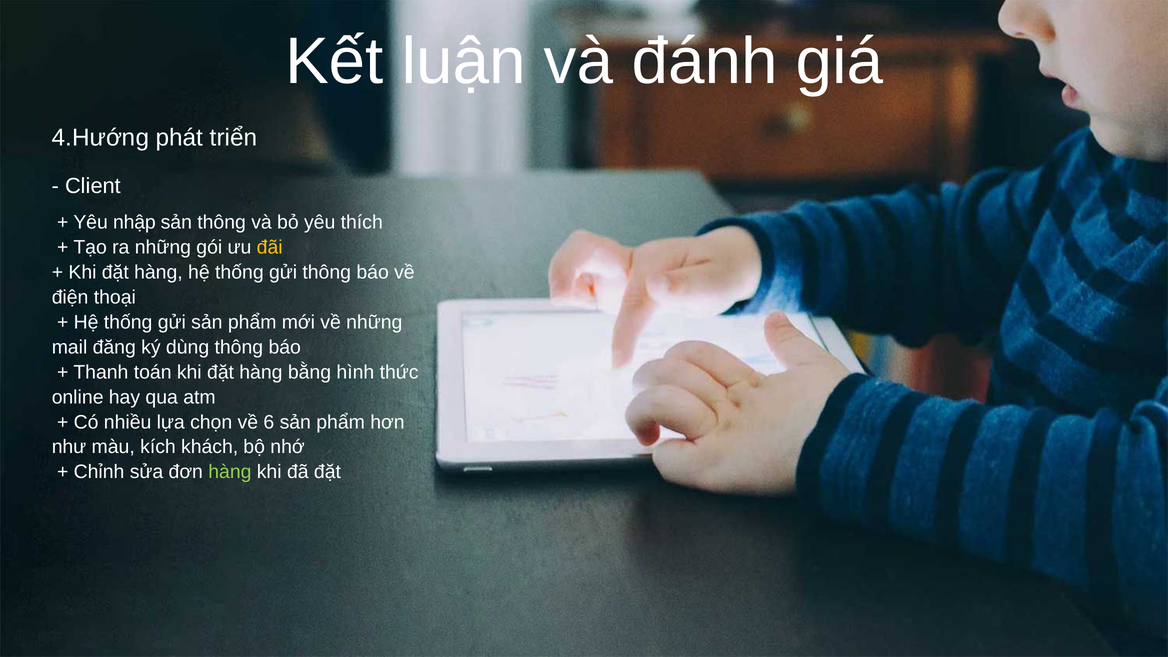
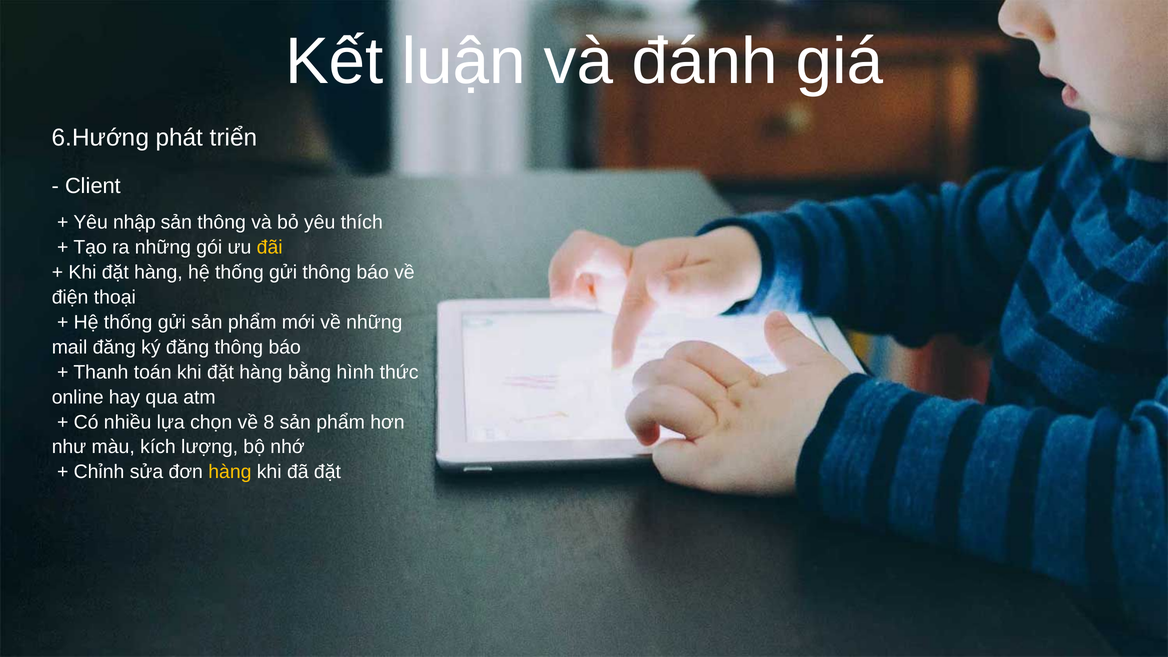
4.Hướng: 4.Hướng -> 6.Hướng (100, 137)
ký dùng: dùng -> đăng (188, 347)
6: 6 -> 8 (269, 422)
khách: khách -> lượng (210, 447)
hàng colour: light green -> yellow (230, 472)
